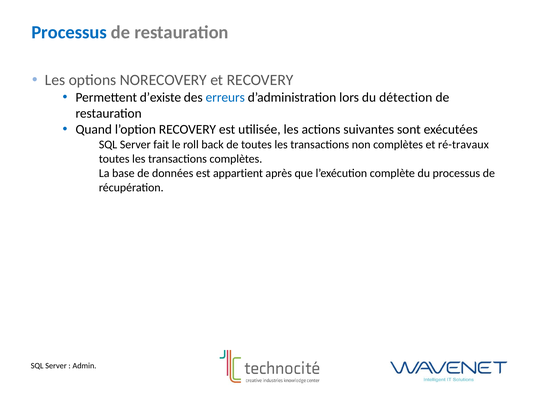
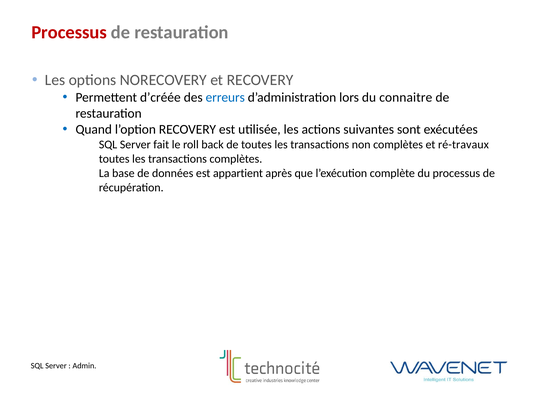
Processus colour: blue -> red (69, 32)
d’existe: d’existe -> d’créée (160, 97)
détection: détection -> connaitre (406, 97)
